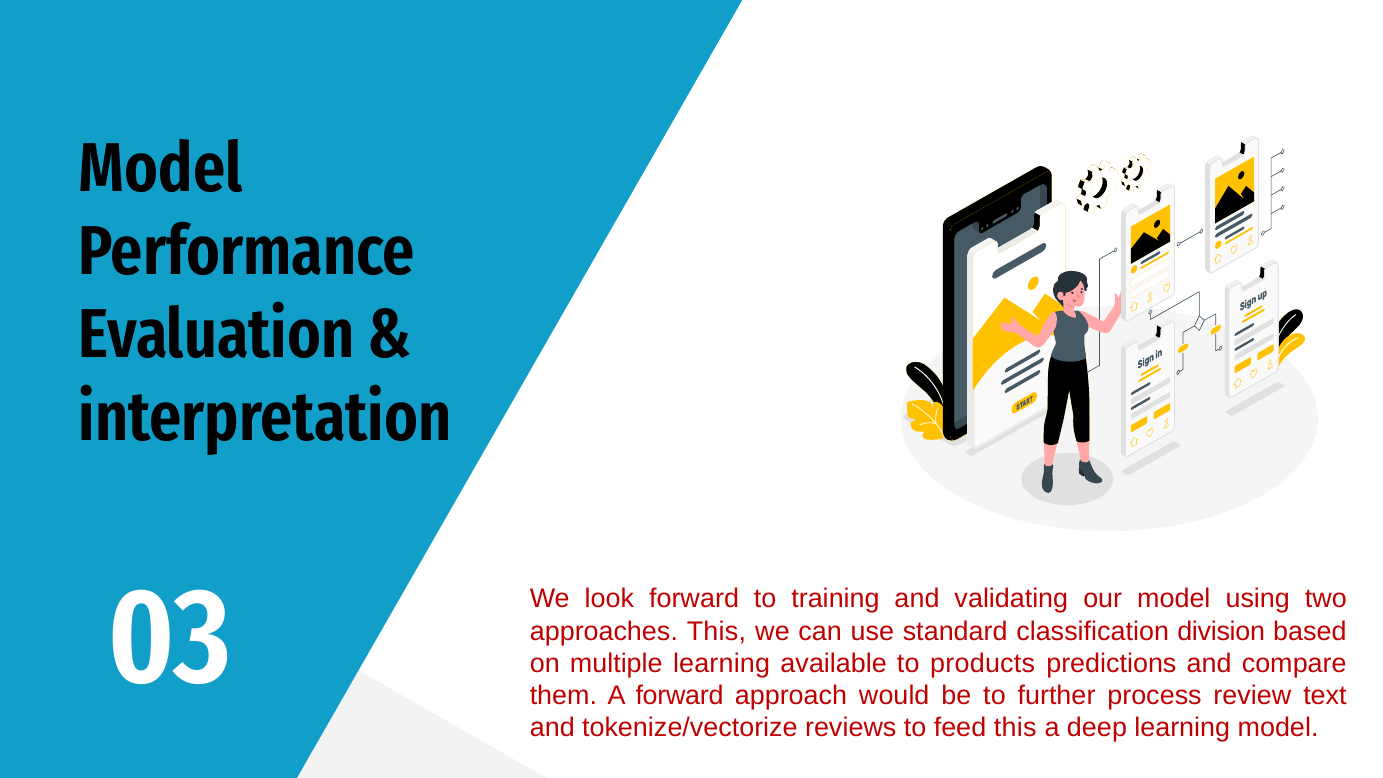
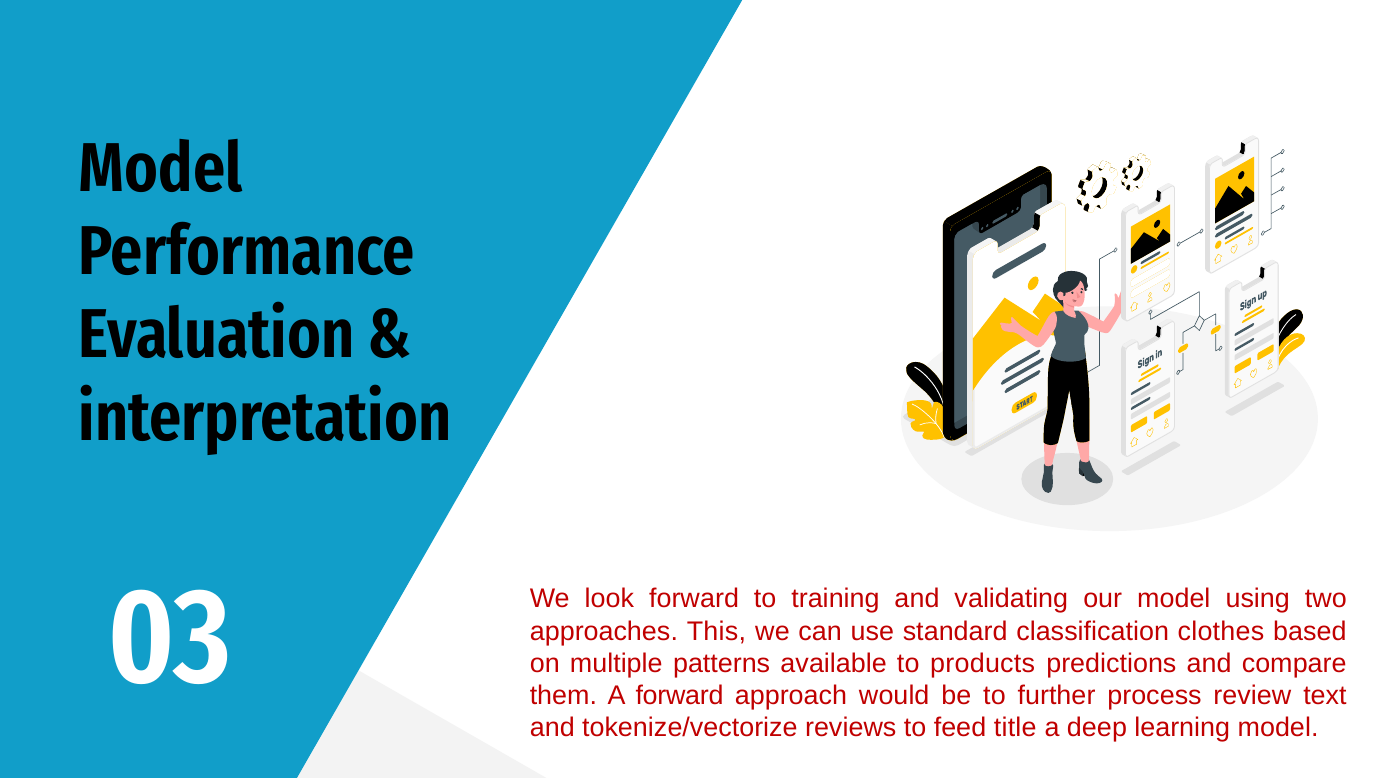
division: division -> clothes (1221, 631)
multiple learning: learning -> patterns (722, 663)
feed this: this -> title (1015, 728)
